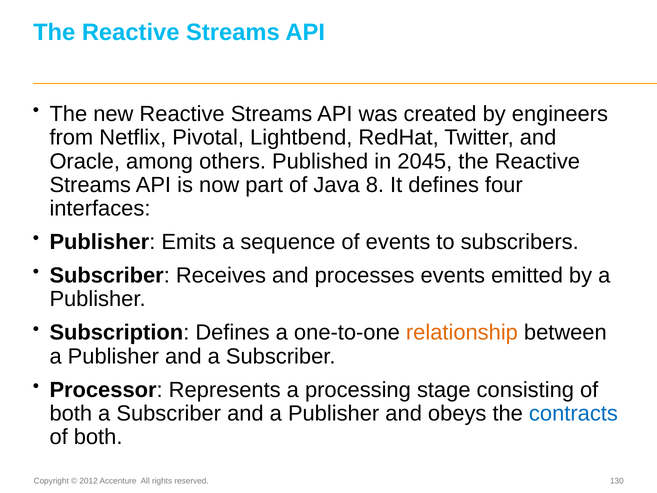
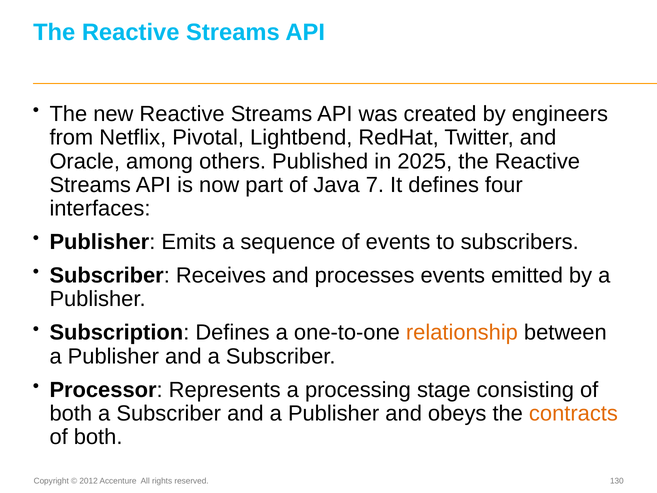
2045: 2045 -> 2025 (425, 161)
8: 8 -> 7 (375, 185)
contracts colour: blue -> orange (573, 413)
